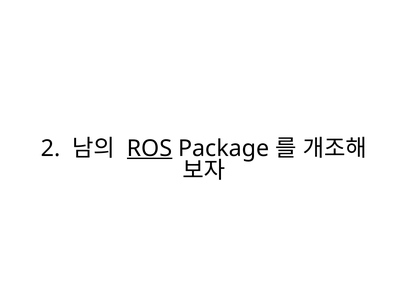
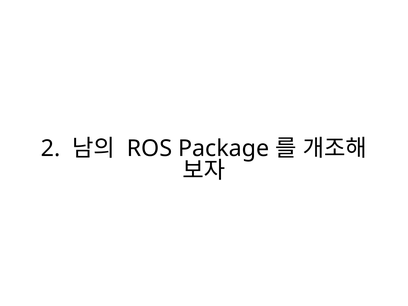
ROS underline: present -> none (150, 148)
